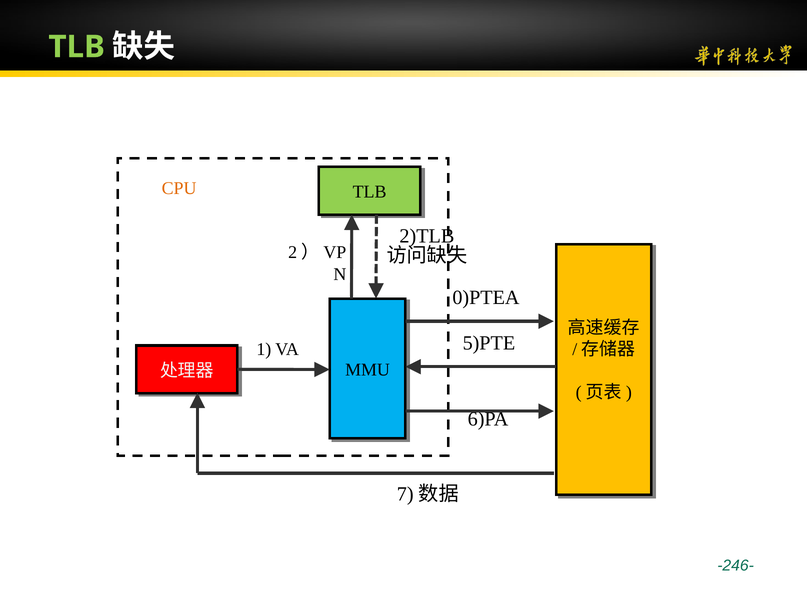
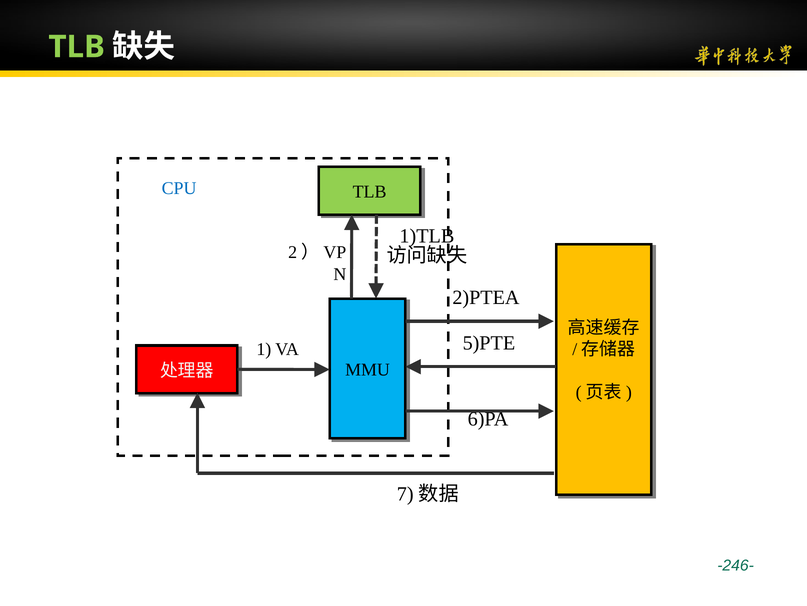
CPU colour: orange -> blue (179, 188)
2)TLB: 2)TLB -> 1)TLB (427, 236)
0)PTEA: 0)PTEA -> 2)PTEA (486, 297)
